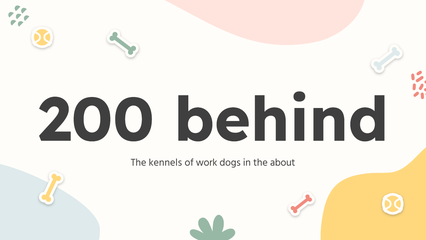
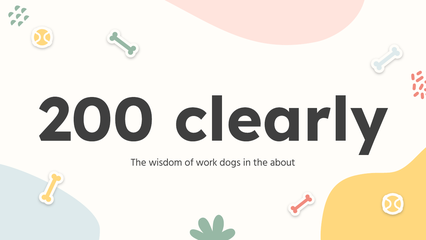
behind: behind -> clearly (281, 120)
kennels: kennels -> wisdom (165, 162)
